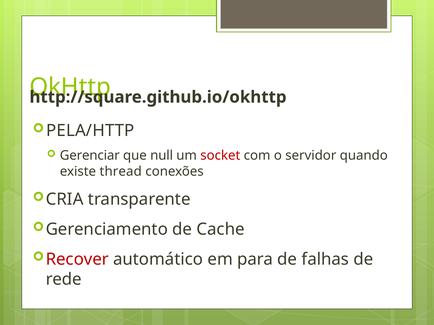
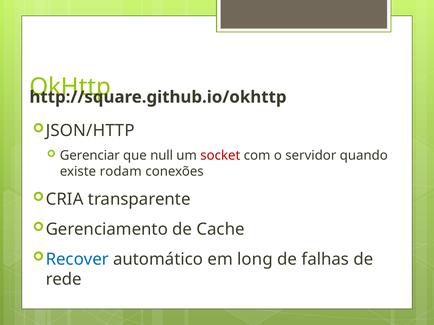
PELA/HTTP: PELA/HTTP -> JSON/HTTP (90, 131)
thread: thread -> rodam (121, 172)
Recover colour: red -> blue (77, 260)
para: para -> long (255, 260)
